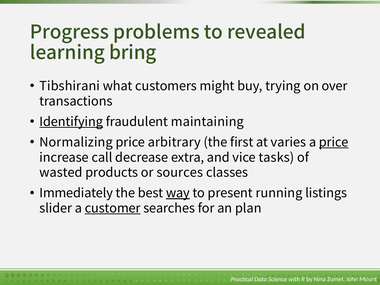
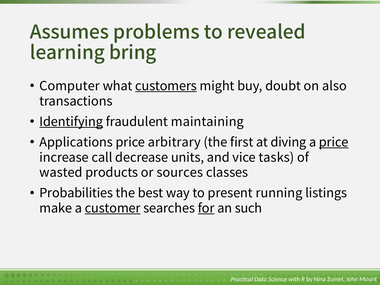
Progress: Progress -> Assumes (69, 32)
Tibshirani: Tibshirani -> Computer (70, 86)
customers underline: none -> present (166, 86)
trying: trying -> doubt (283, 86)
over: over -> also (334, 86)
Normalizing: Normalizing -> Applications (76, 142)
varies: varies -> diving (288, 142)
extra: extra -> units (188, 158)
Immediately: Immediately -> Probabilities (76, 193)
way underline: present -> none (178, 193)
slider: slider -> make (56, 208)
for underline: none -> present (206, 208)
plan: plan -> such (248, 208)
